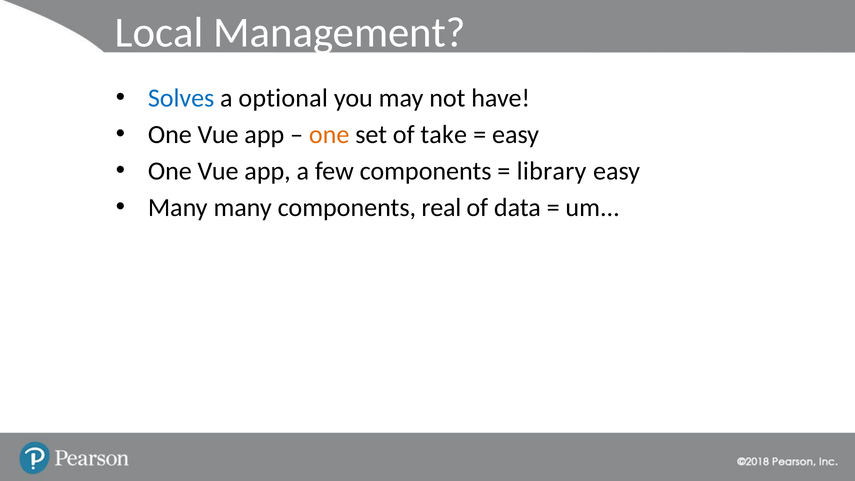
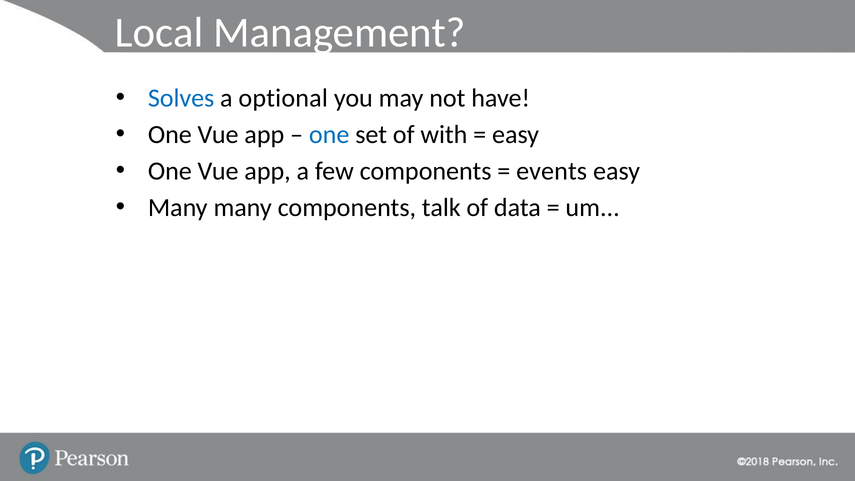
one colour: orange -> blue (329, 135)
take: take -> with (444, 135)
library: library -> events (552, 171)
real: real -> talk (441, 208)
